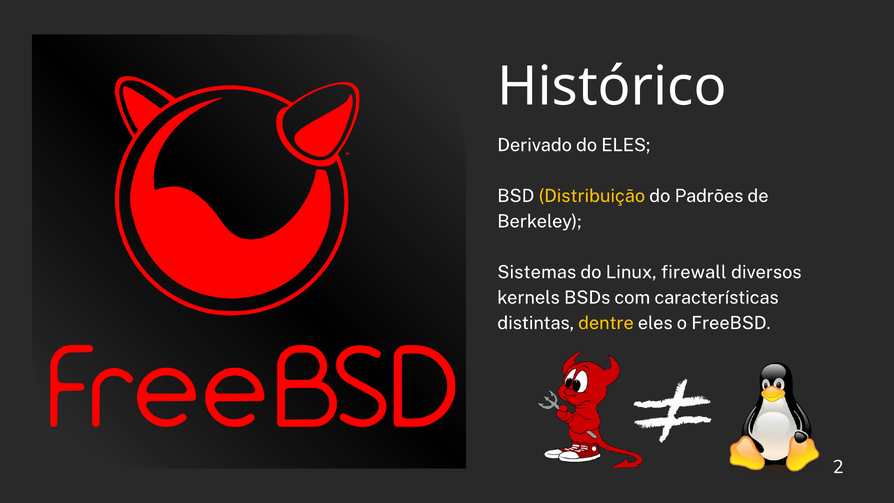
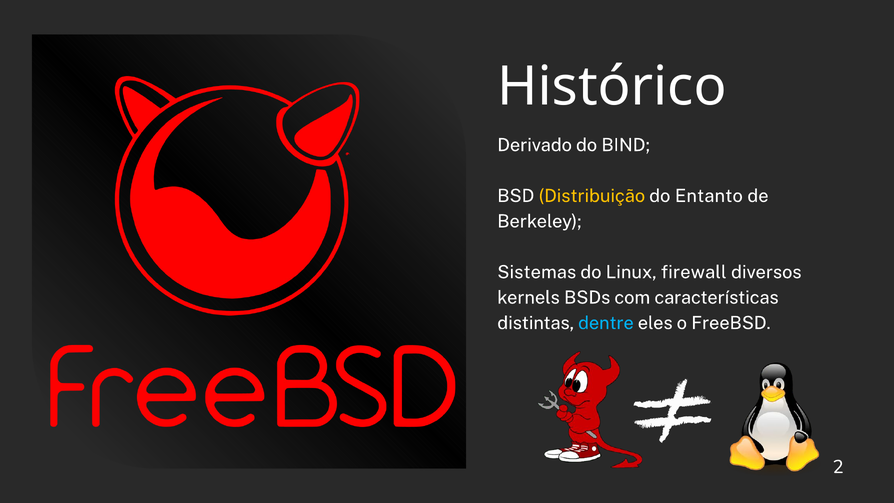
do ELES: ELES -> BIND (626, 145)
Padrões: Padrões -> Entanto (709, 196)
dentre colour: yellow -> light blue (606, 323)
